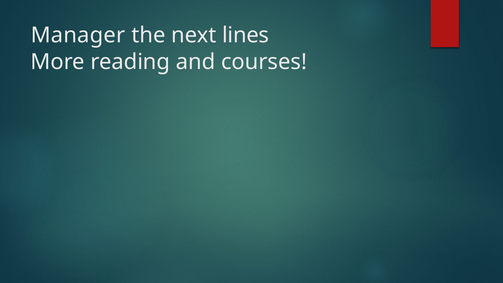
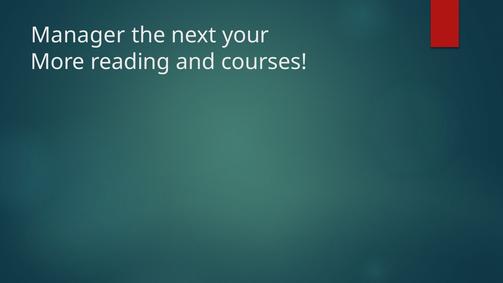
lines: lines -> your (246, 35)
